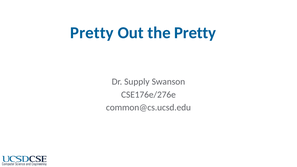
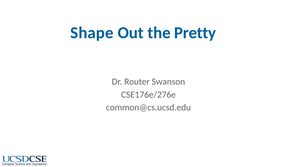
Pretty: Pretty -> Shape (92, 33)
Supply: Supply -> Router (137, 82)
